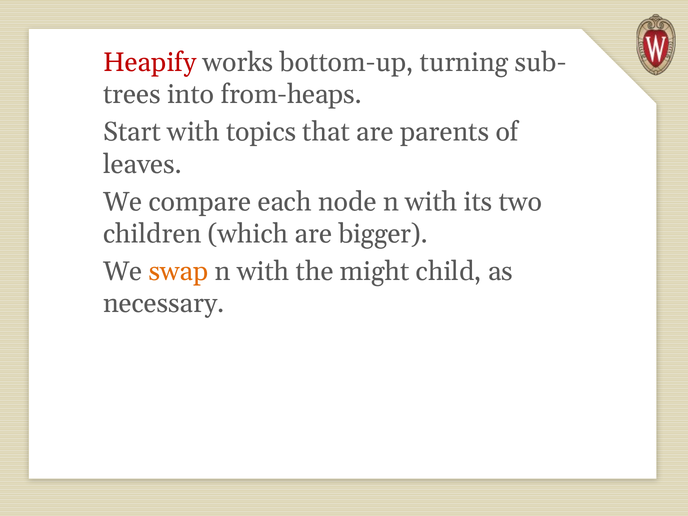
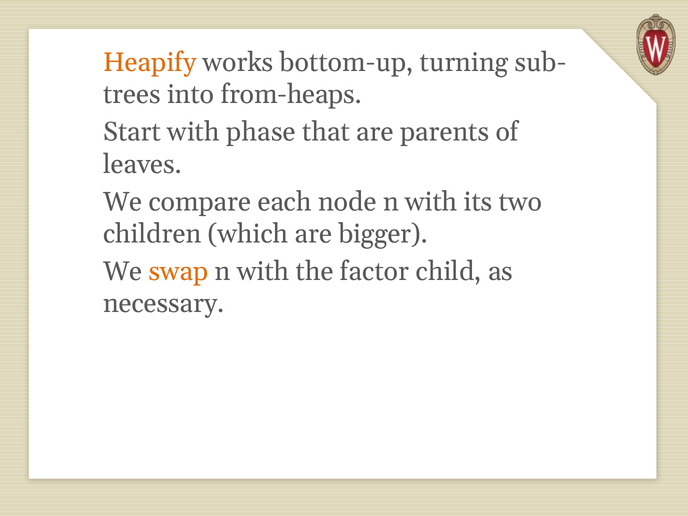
Heapify colour: red -> orange (150, 63)
topics: topics -> phase (261, 132)
might: might -> factor (375, 271)
